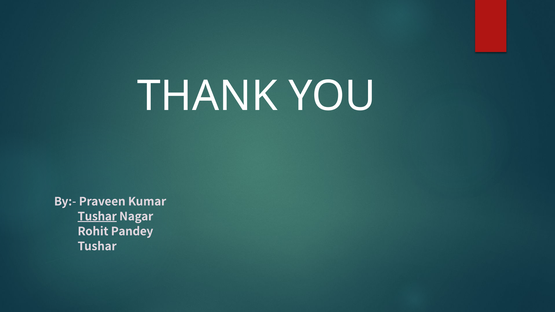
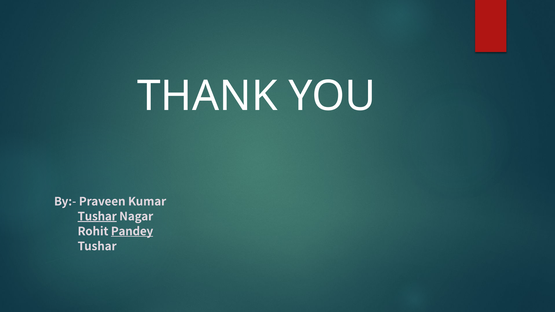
Pandey underline: none -> present (132, 232)
